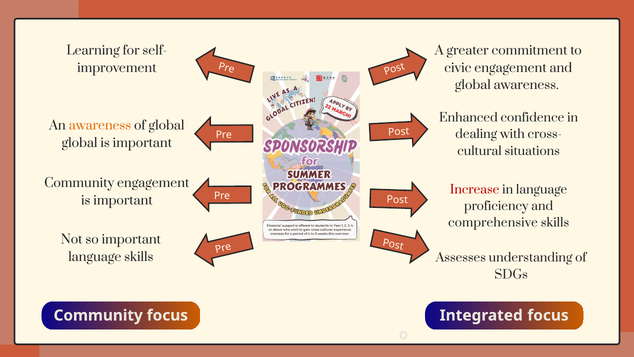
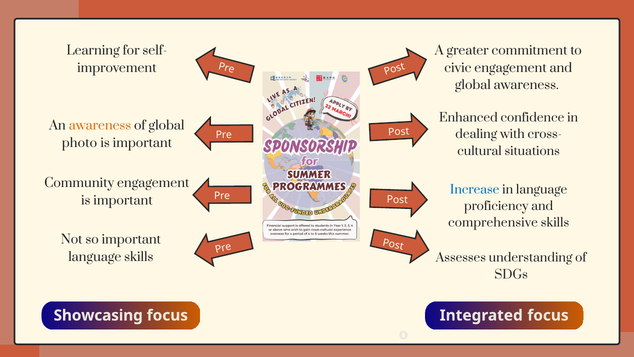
global: global -> photo (79, 143)
Increase colour: red -> blue (475, 189)
Community: Community -> Showcasing (98, 315)
